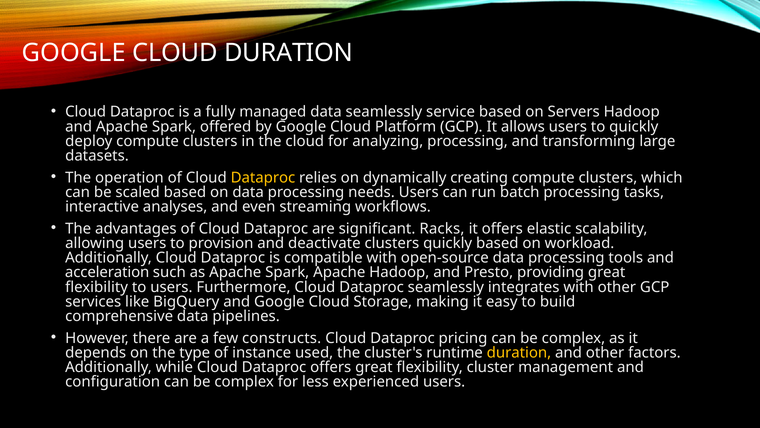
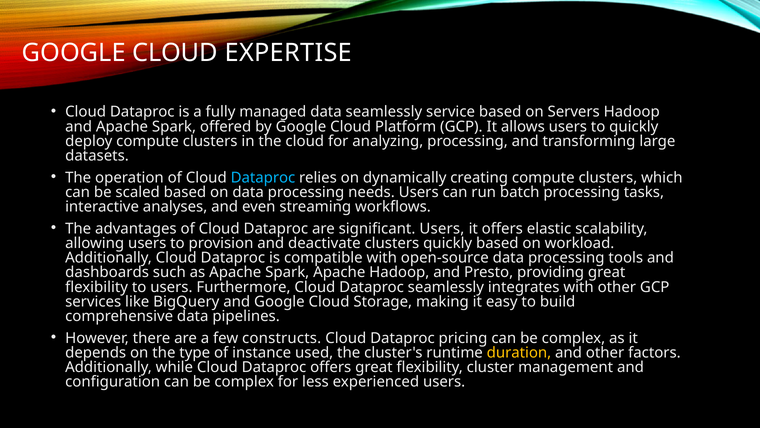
CLOUD DURATION: DURATION -> EXPERTISE (288, 53)
Dataproc colour: yellow -> light blue (263, 177)
significant Racks: Racks -> Users (442, 228)
acceleration: acceleration -> dashboards (107, 272)
